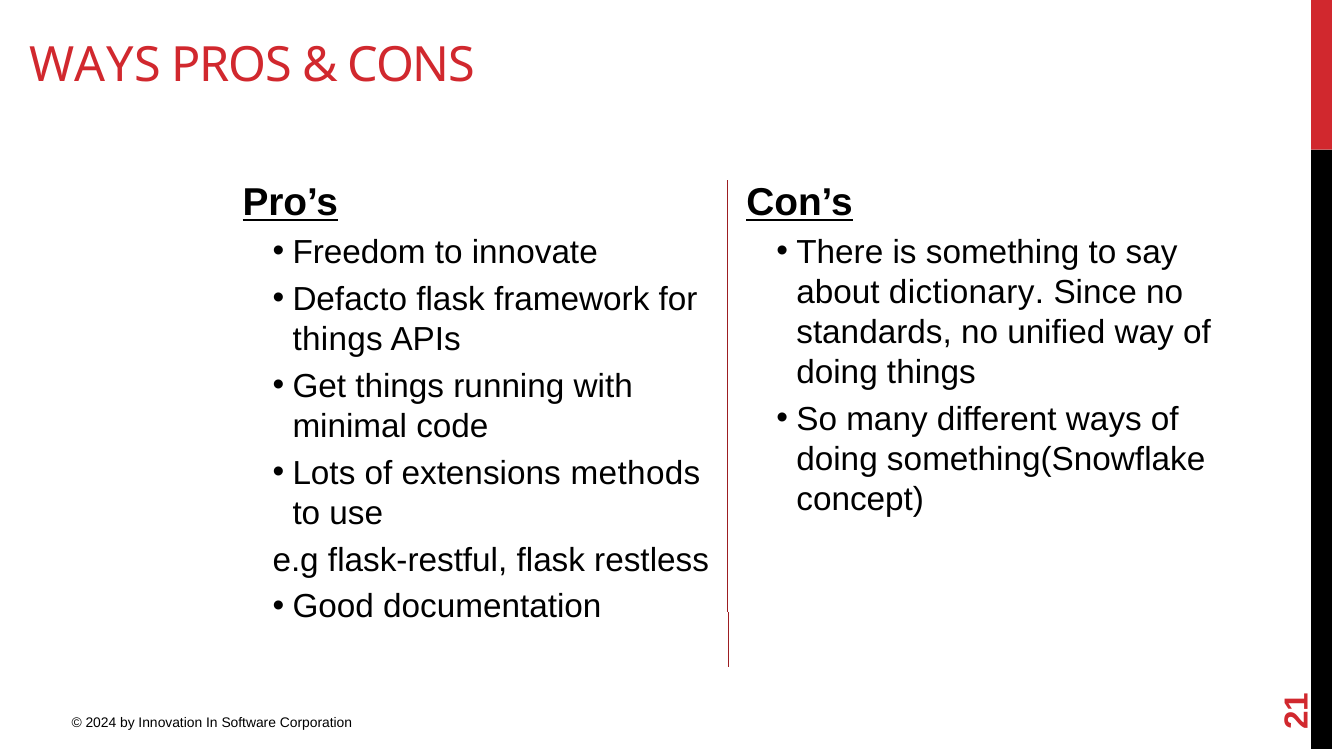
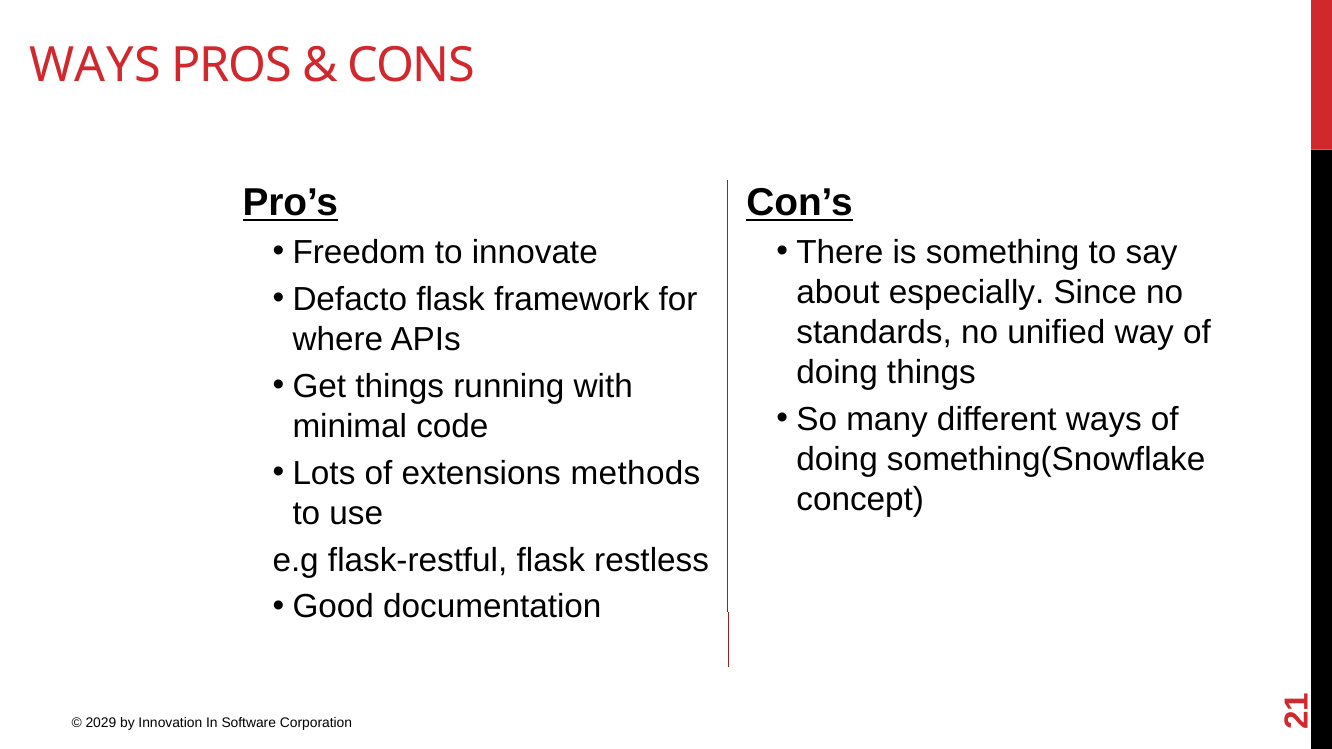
dictionary: dictionary -> especially (967, 293)
things: things -> where (338, 340)
2024: 2024 -> 2029 (101, 724)
